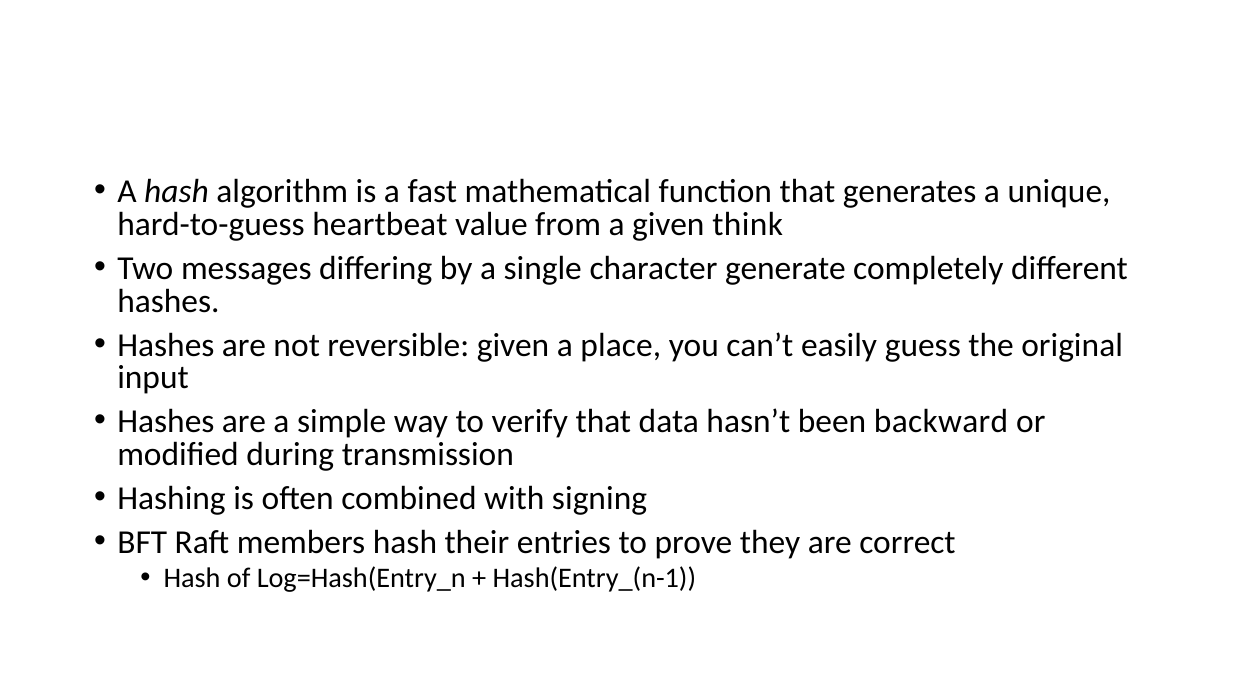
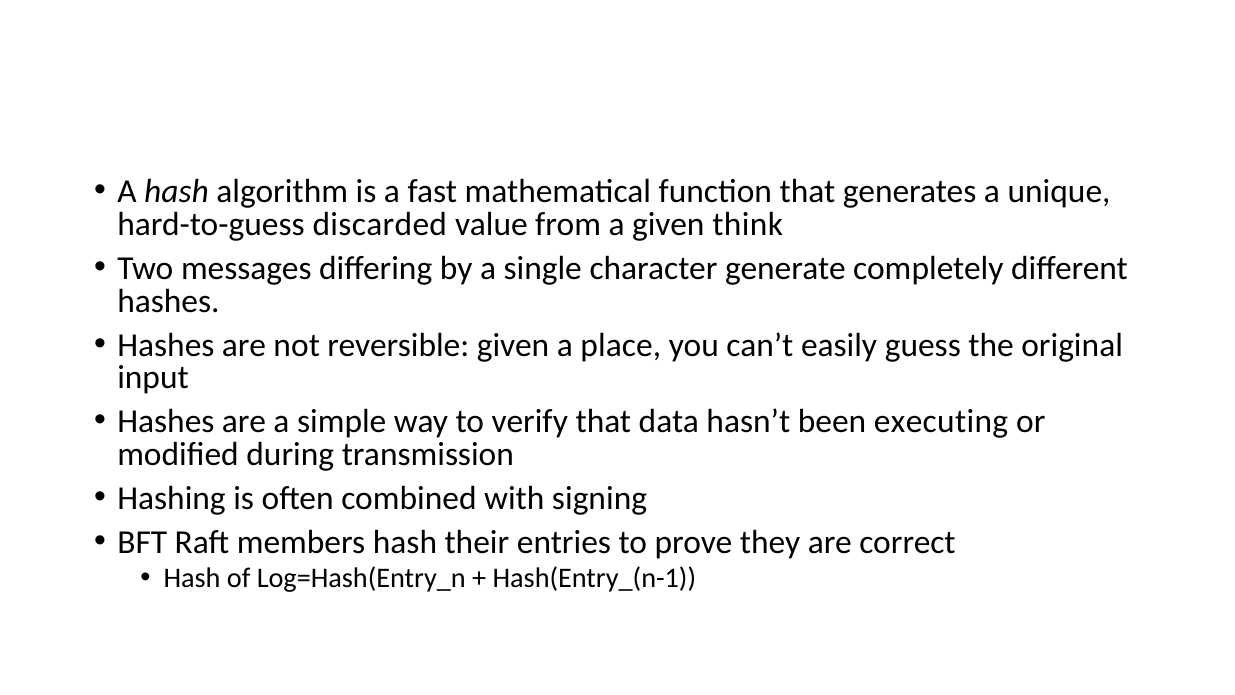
heartbeat: heartbeat -> discarded (380, 224)
backward: backward -> executing (941, 421)
